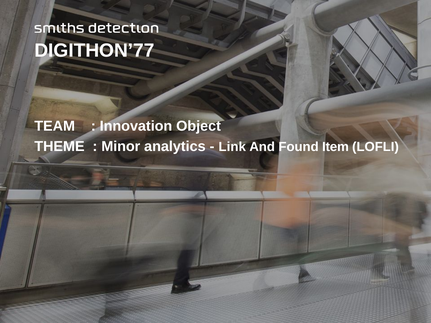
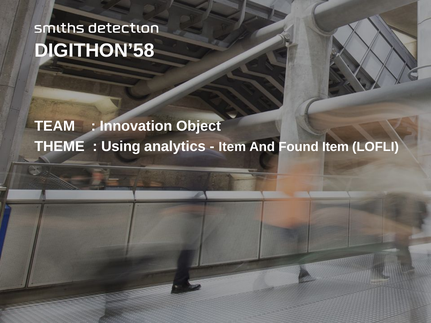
DIGITHON’77: DIGITHON’77 -> DIGITHON’58 (94, 50)
Minor: Minor -> Using (121, 147)
Link: Link -> Item (232, 147)
